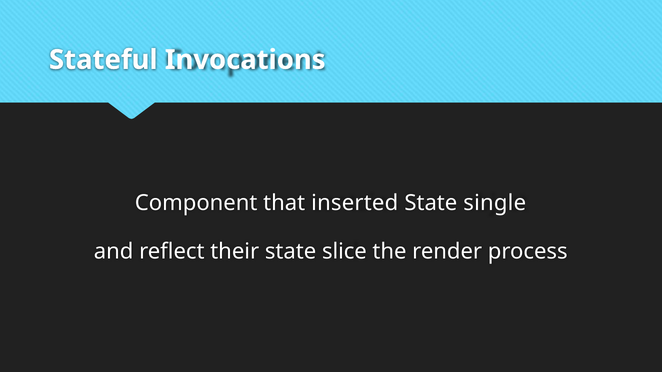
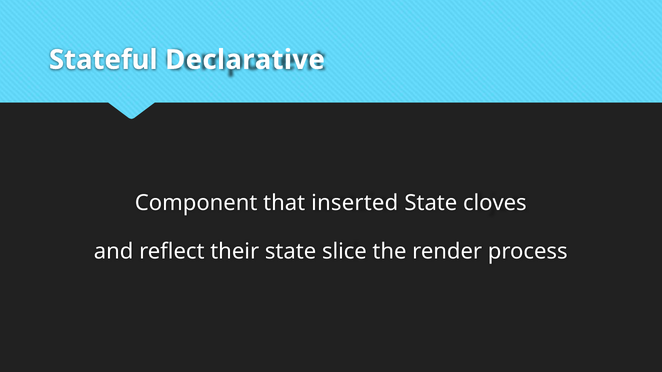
Invocations: Invocations -> Declarative (245, 60)
single: single -> cloves (495, 203)
